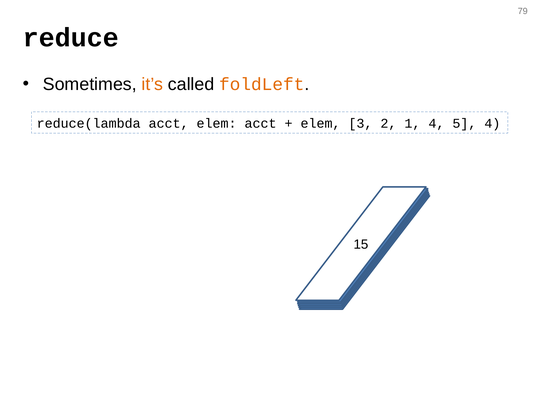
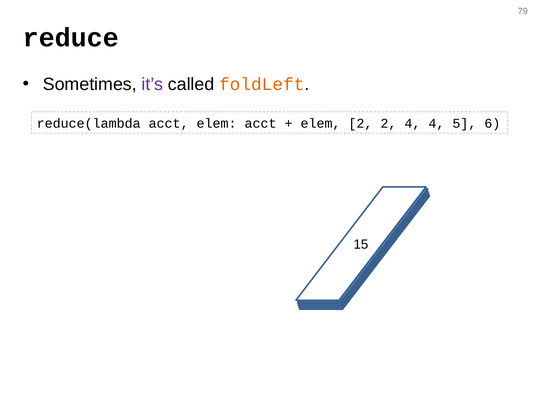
it’s colour: orange -> purple (152, 84)
elem 3: 3 -> 2 (360, 123)
2 1: 1 -> 4 (412, 123)
5 4: 4 -> 6 (492, 123)
